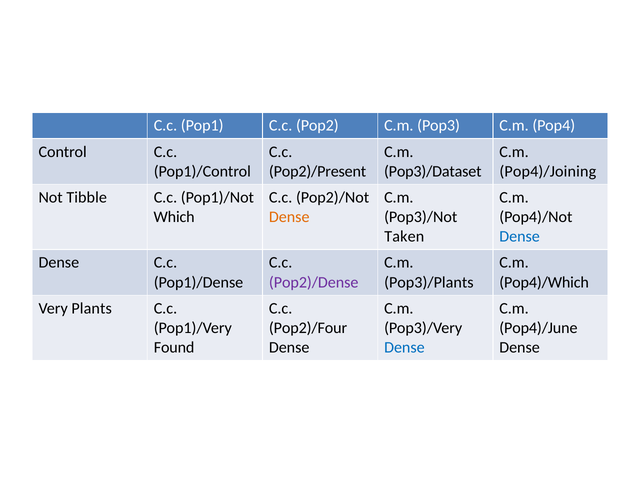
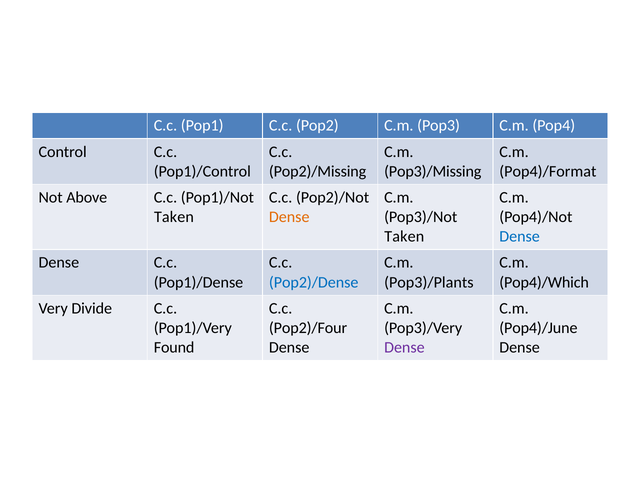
Pop2)/Present: Pop2)/Present -> Pop2)/Missing (318, 171)
Pop3)/Dataset: Pop3)/Dataset -> Pop3)/Missing (433, 171)
Pop4)/Joining: Pop4)/Joining -> Pop4)/Format (548, 171)
Tibble: Tibble -> Above (87, 198)
Which: Which -> Taken (174, 217)
Pop2)/Dense colour: purple -> blue (314, 282)
Plants: Plants -> Divide (92, 309)
Dense colour: blue -> purple (404, 348)
